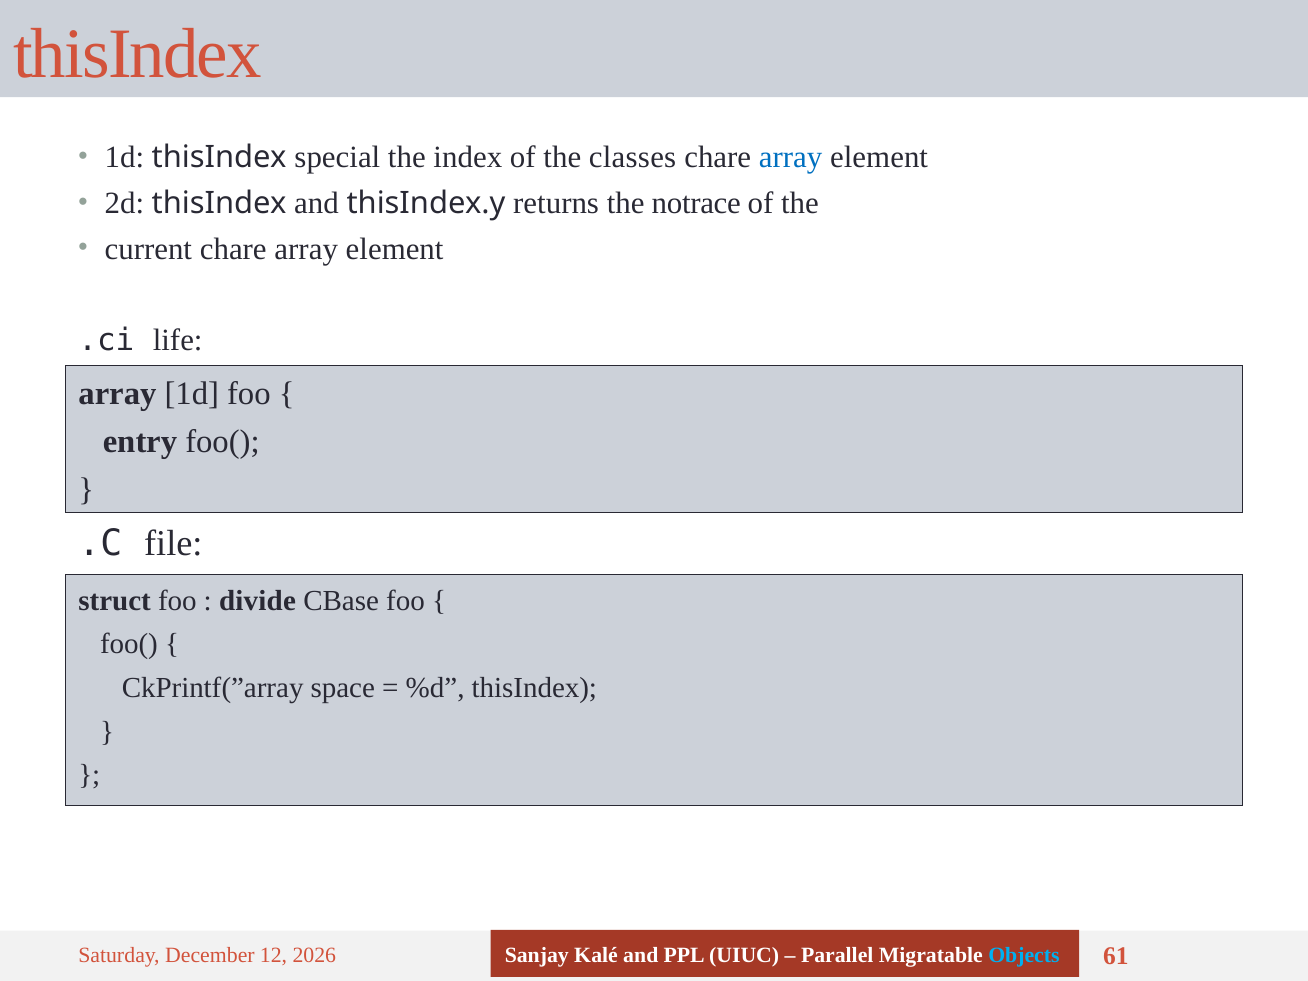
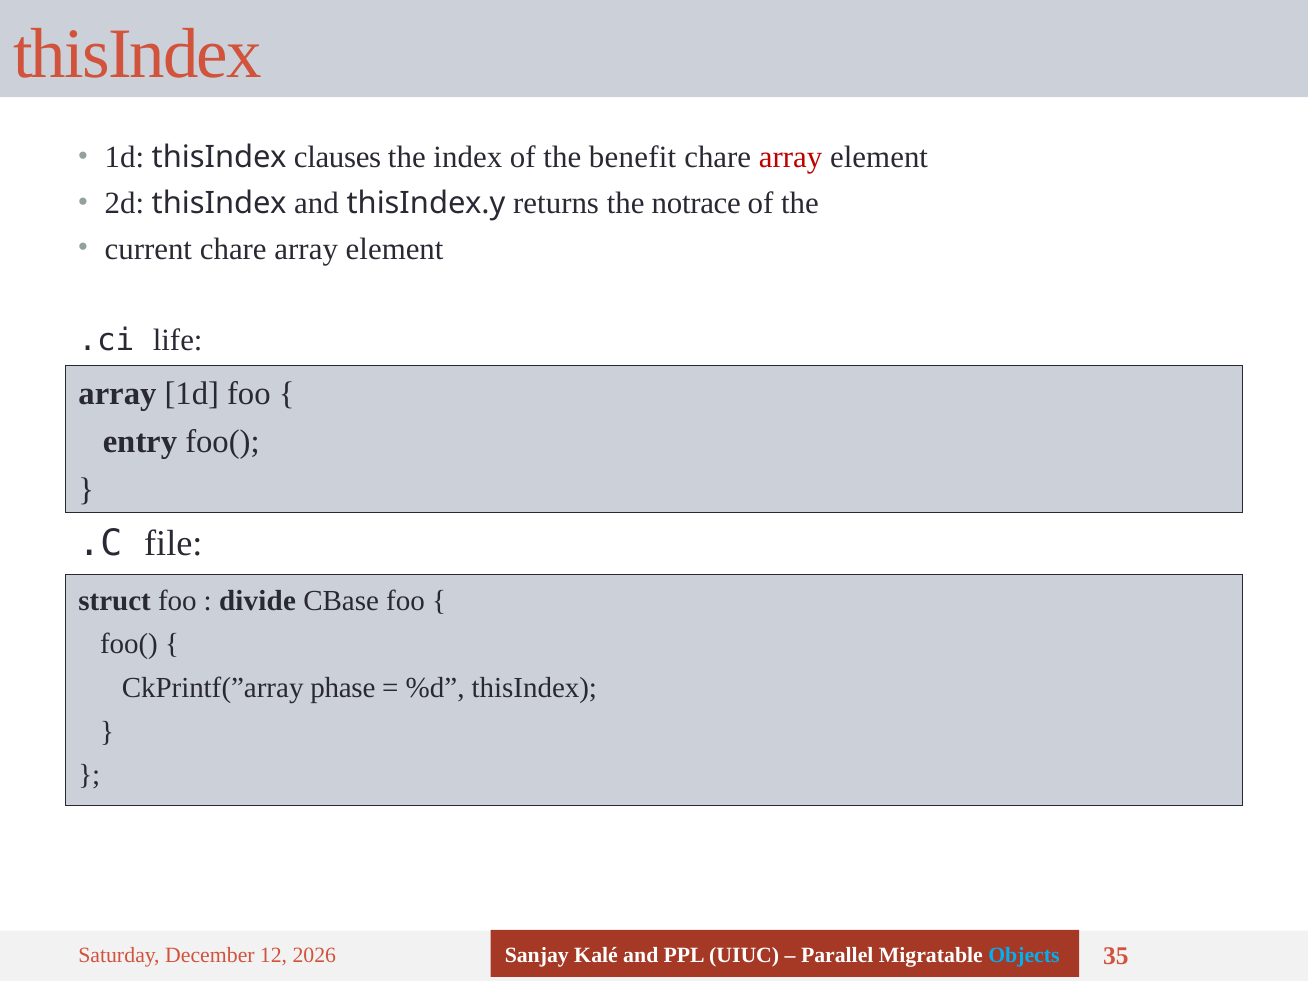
special: special -> clauses (338, 157)
classes: classes -> benefit (633, 157)
array colour: blue -> red (791, 157)
space: space -> phase (343, 688)
61: 61 -> 35 (1116, 956)
